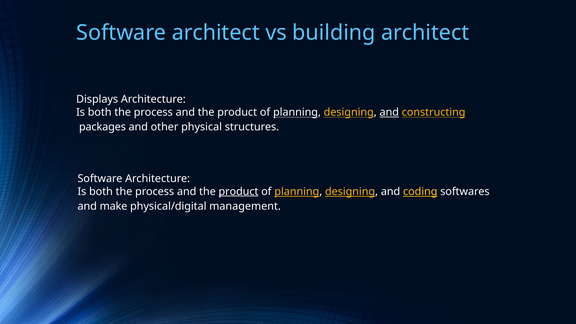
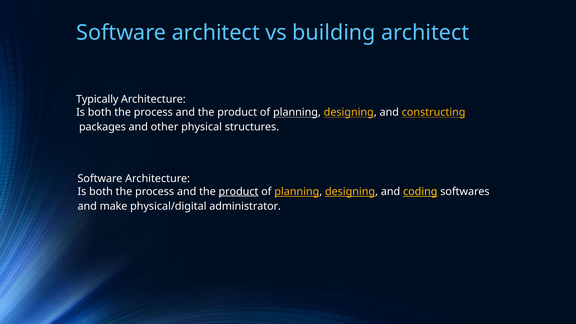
Displays: Displays -> Typically (97, 99)
and underline: present -> none (389, 112)
management: management -> administrator (245, 206)
